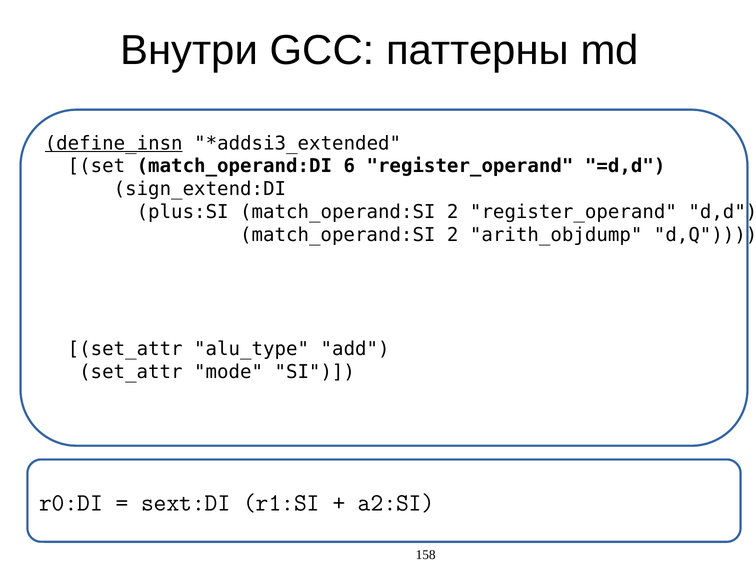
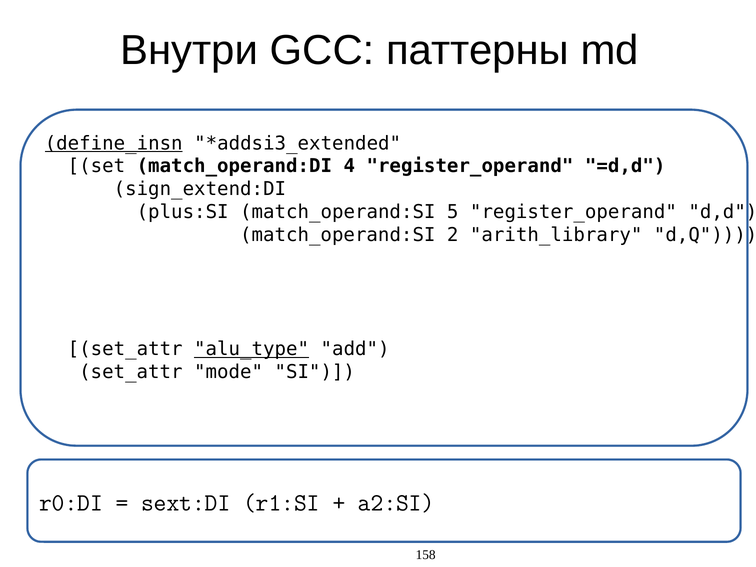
6: 6 -> 4 (349, 166)
plus:SI match_operand:SI 2: 2 -> 5 (453, 212)
arith_objdump: arith_objdump -> arith_library (556, 235)
alu_type underline: none -> present (252, 349)
